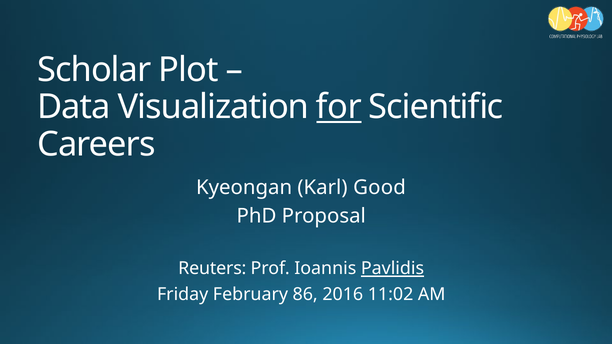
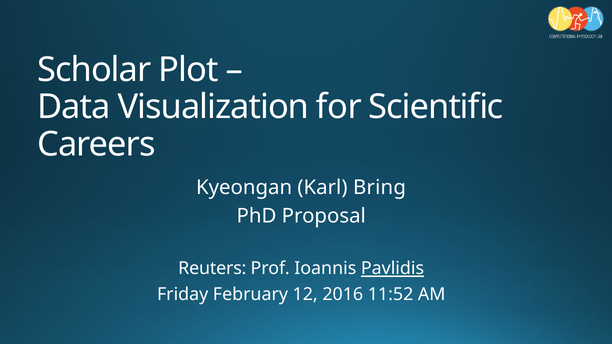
for underline: present -> none (339, 107)
Good: Good -> Bring (380, 188)
86: 86 -> 12 (305, 294)
11:02: 11:02 -> 11:52 (391, 294)
